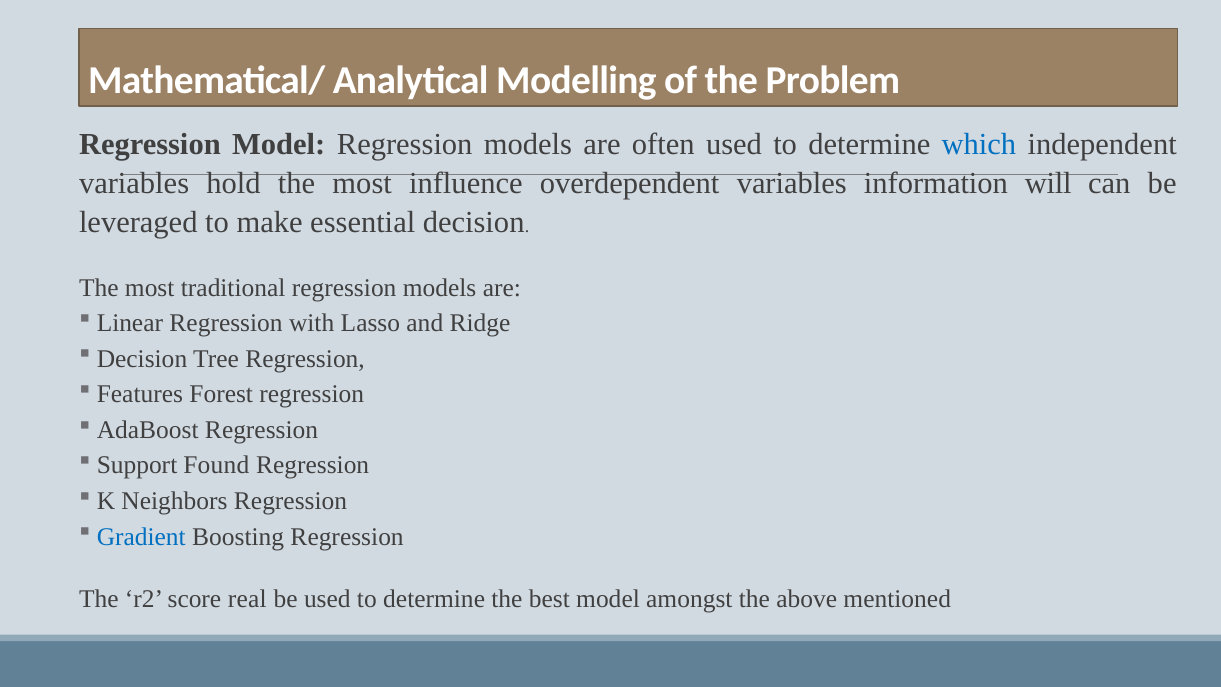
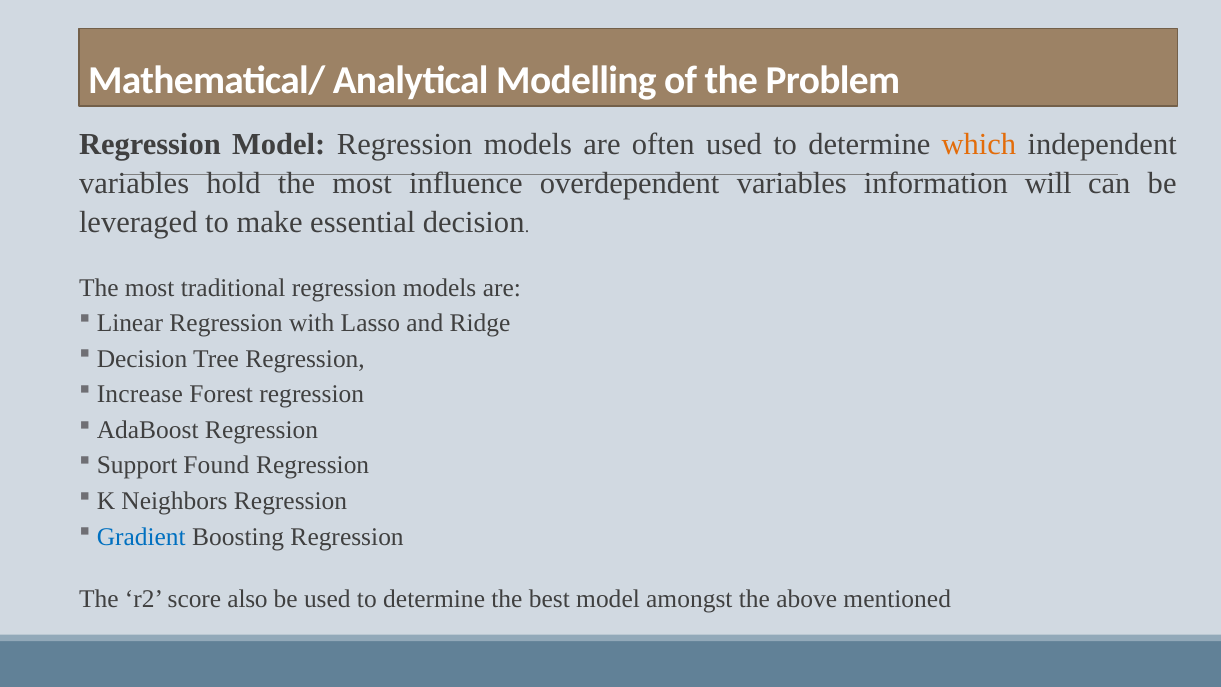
which colour: blue -> orange (979, 144)
Features: Features -> Increase (140, 394)
real: real -> also (248, 599)
